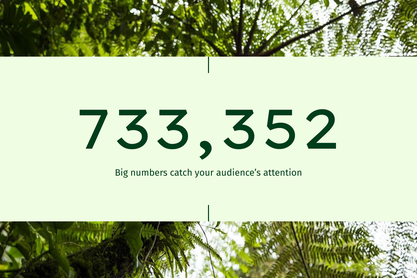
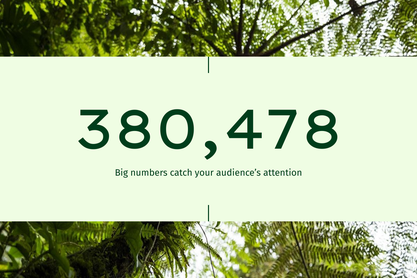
733,352: 733,352 -> 380,478 (209, 130)
